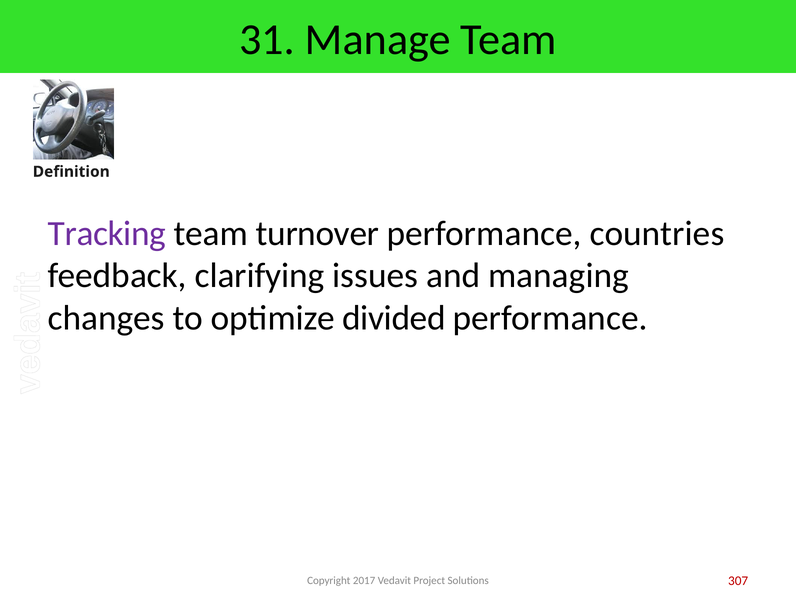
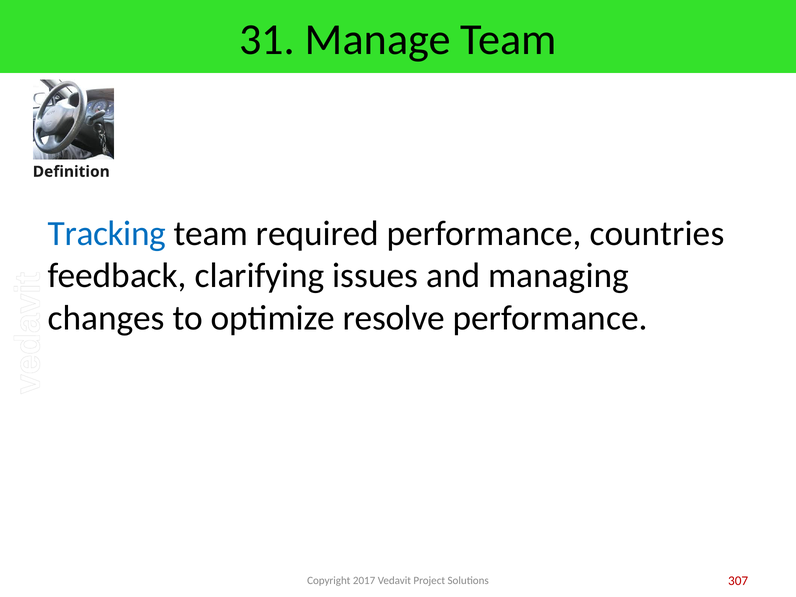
Tracking colour: purple -> blue (107, 233)
turnover: turnover -> required (317, 233)
divided: divided -> resolve (394, 318)
